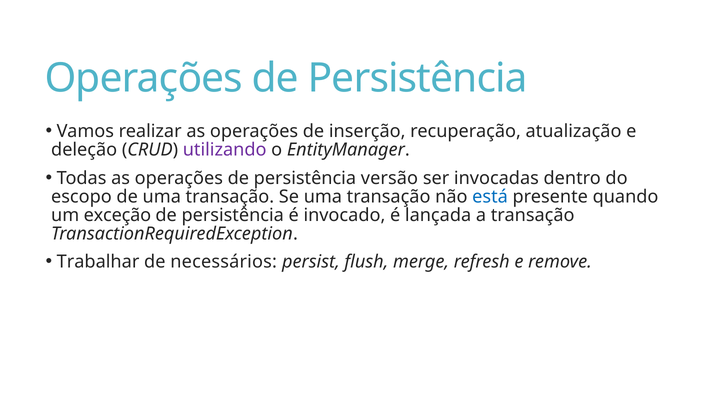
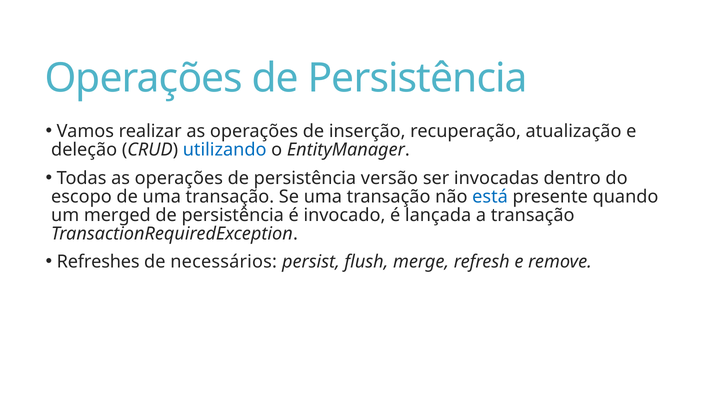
utilizando colour: purple -> blue (225, 150)
exceção: exceção -> merged (117, 215)
Trabalhar: Trabalhar -> Refreshes (98, 262)
